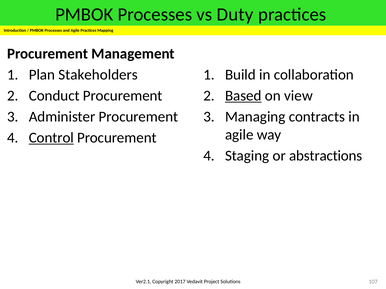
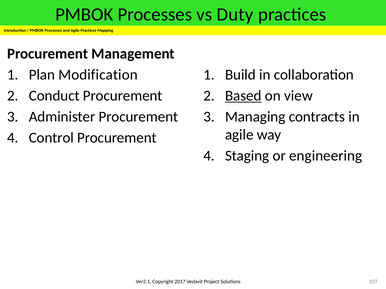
Stakeholders: Stakeholders -> Modification (98, 75)
Control underline: present -> none (51, 138)
abstractions: abstractions -> engineering (326, 156)
